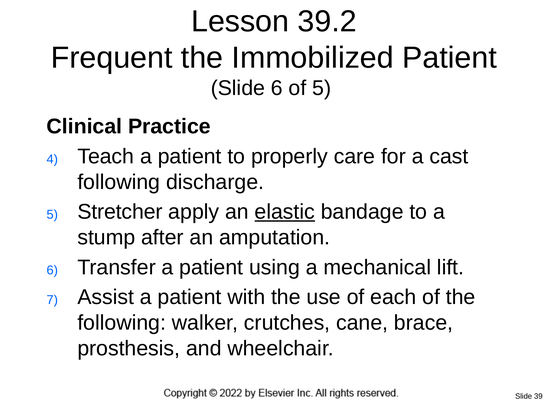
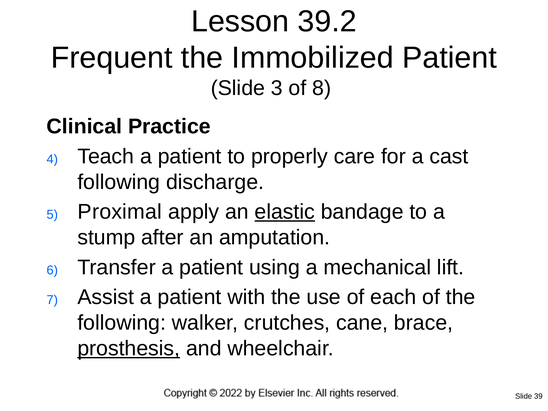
Slide 6: 6 -> 3 (277, 88)
of 5: 5 -> 8 (322, 88)
Stretcher: Stretcher -> Proximal (120, 212)
prosthesis underline: none -> present (129, 348)
